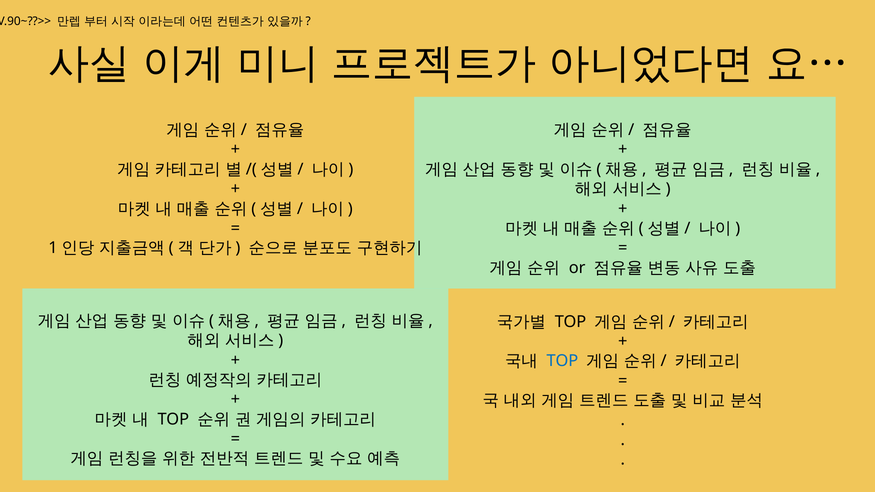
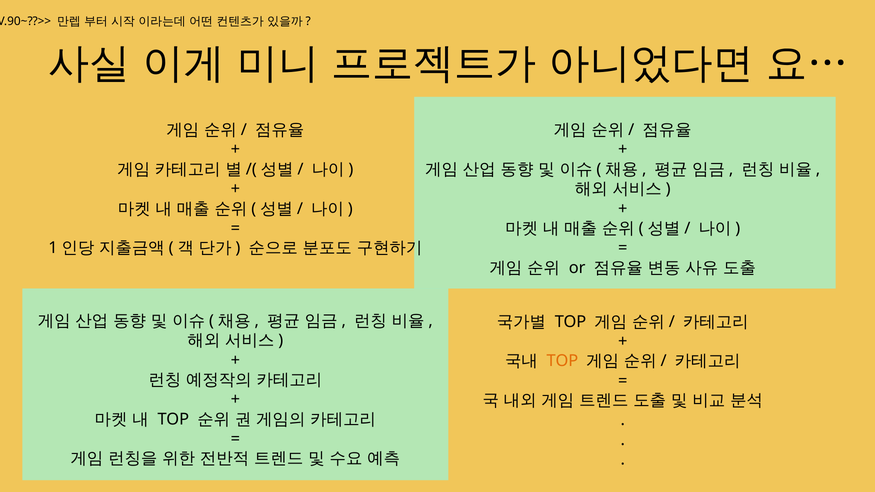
TOP colour: blue -> orange (562, 361)
